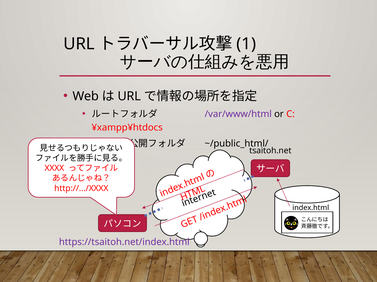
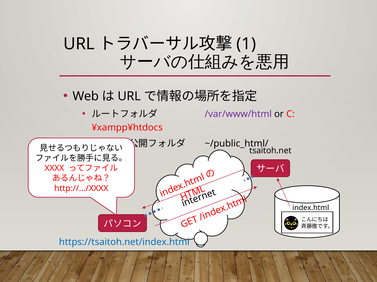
https://tsaitoh.net/index.html colour: purple -> blue (124, 243)
